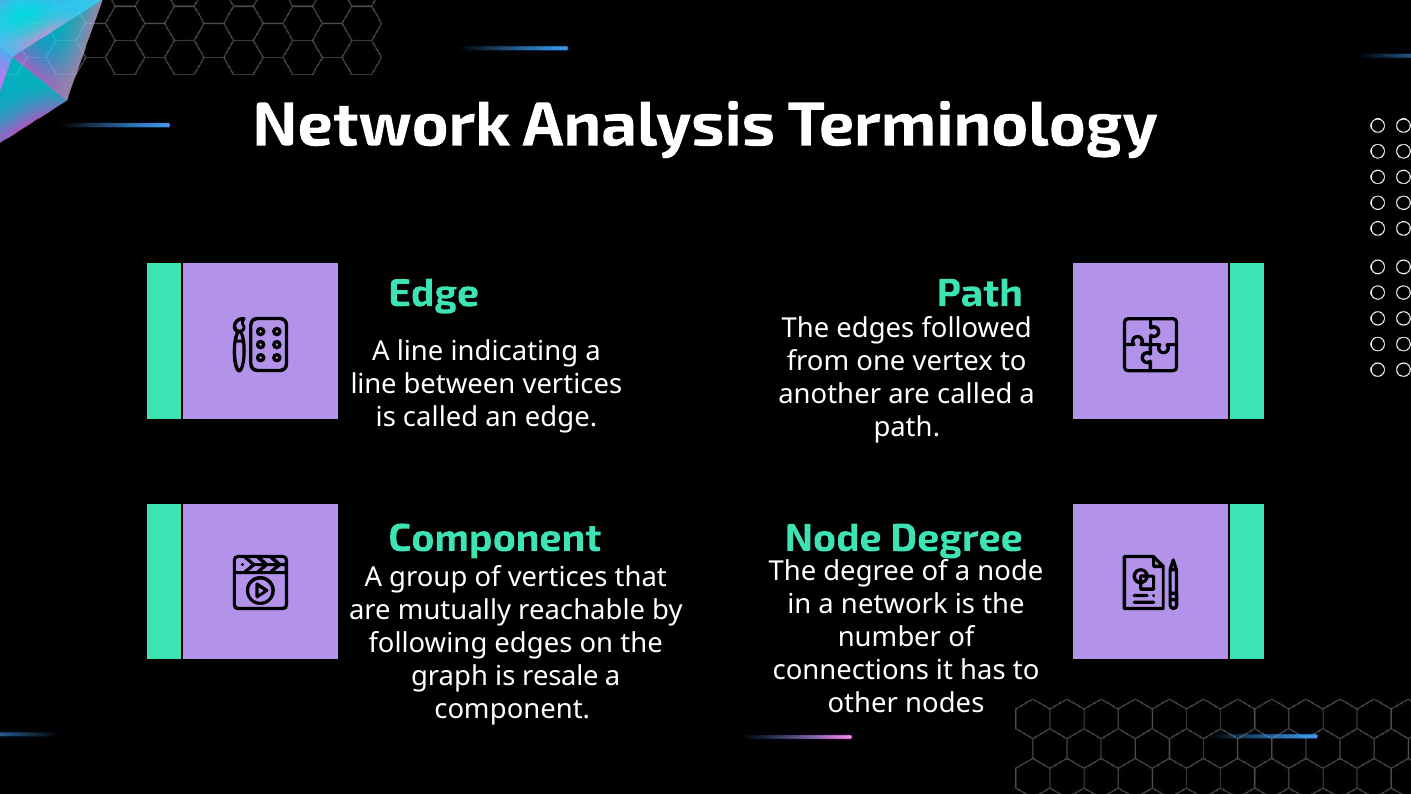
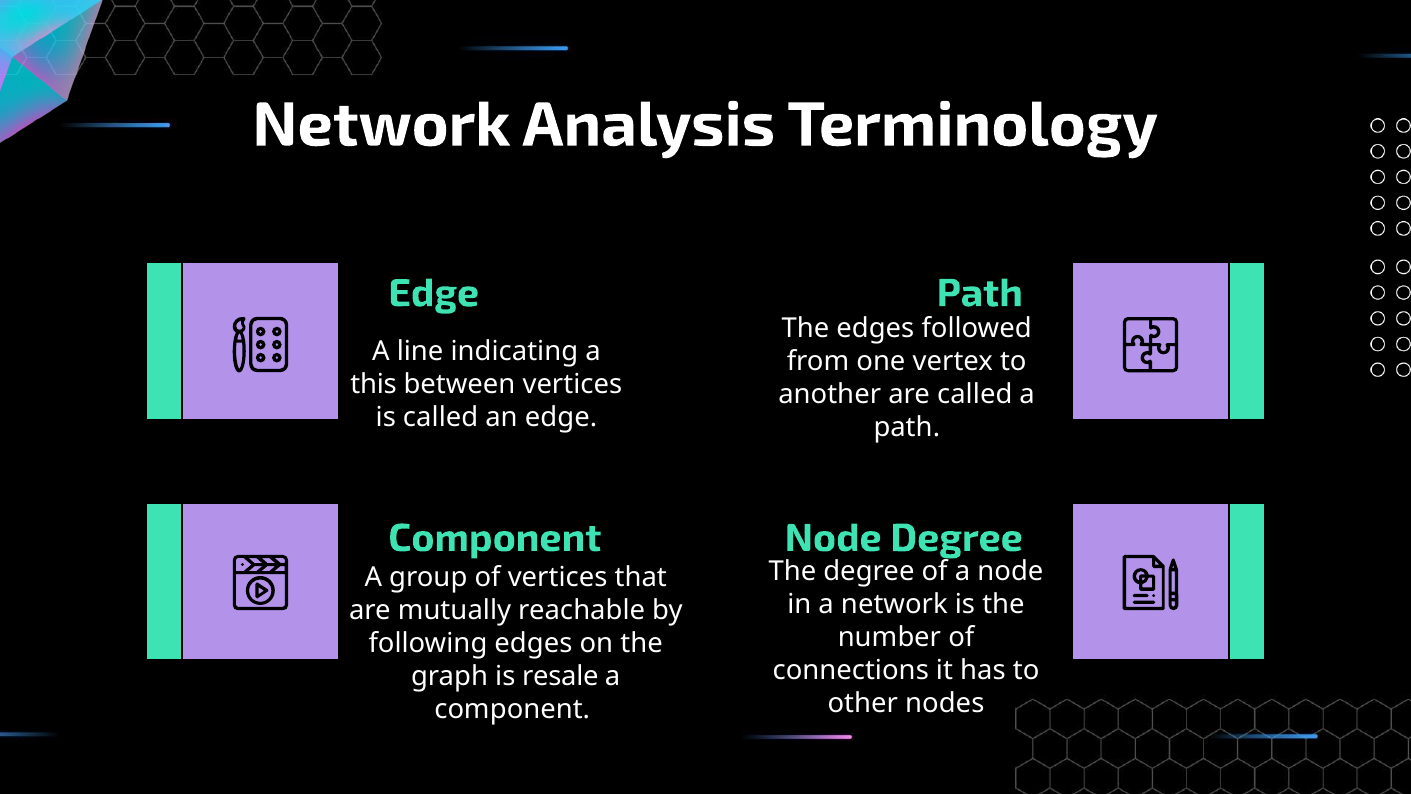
line: line -> this (374, 384)
